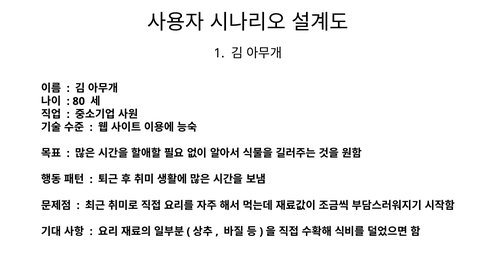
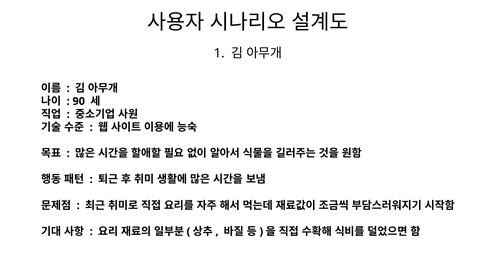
80: 80 -> 90 (79, 101)
